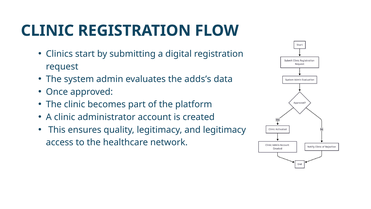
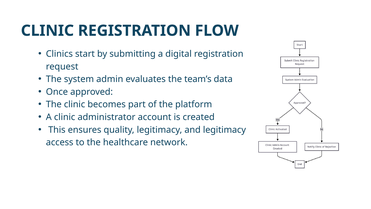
adds’s: adds’s -> team’s (198, 79)
